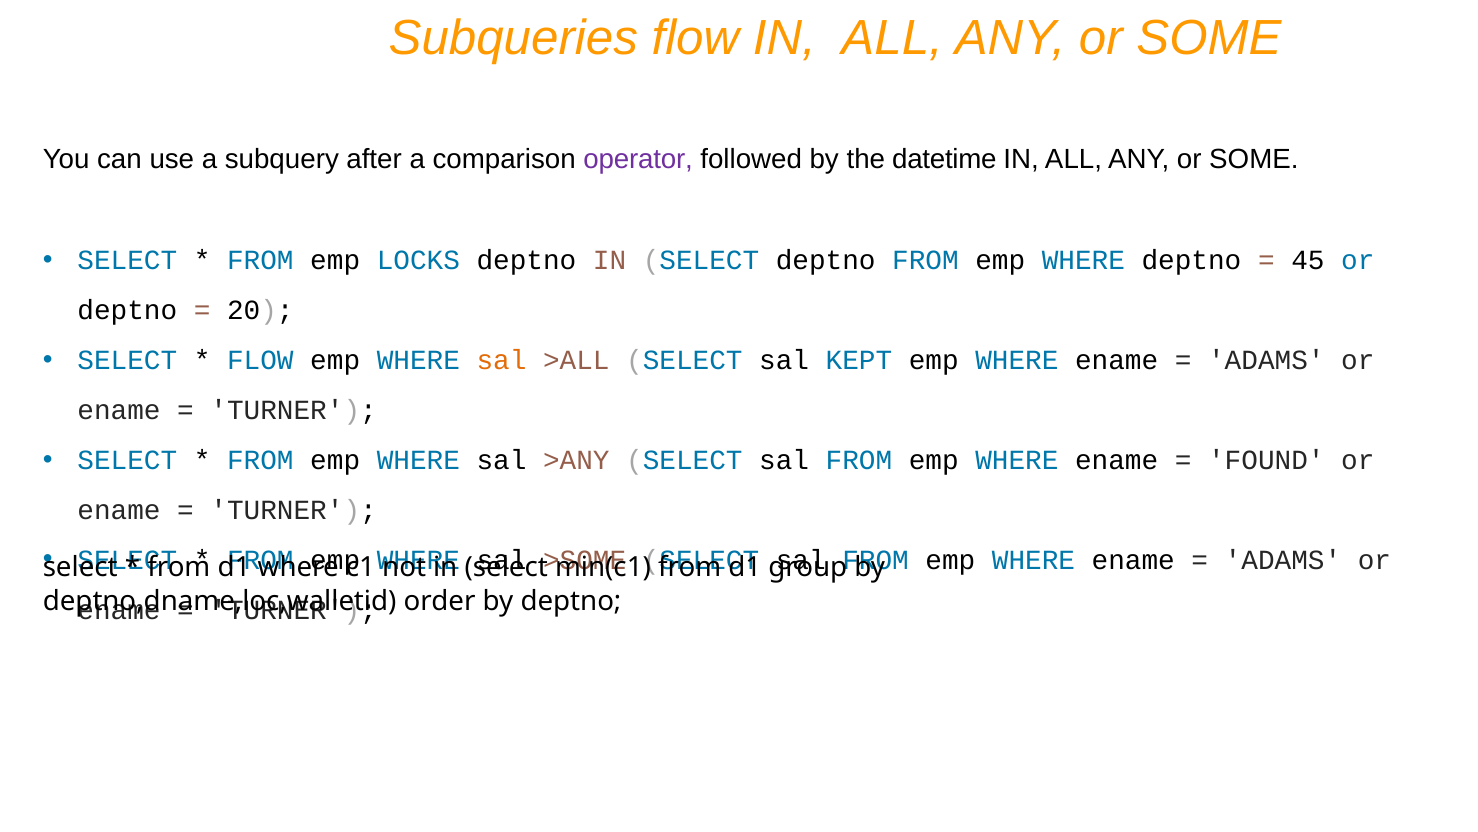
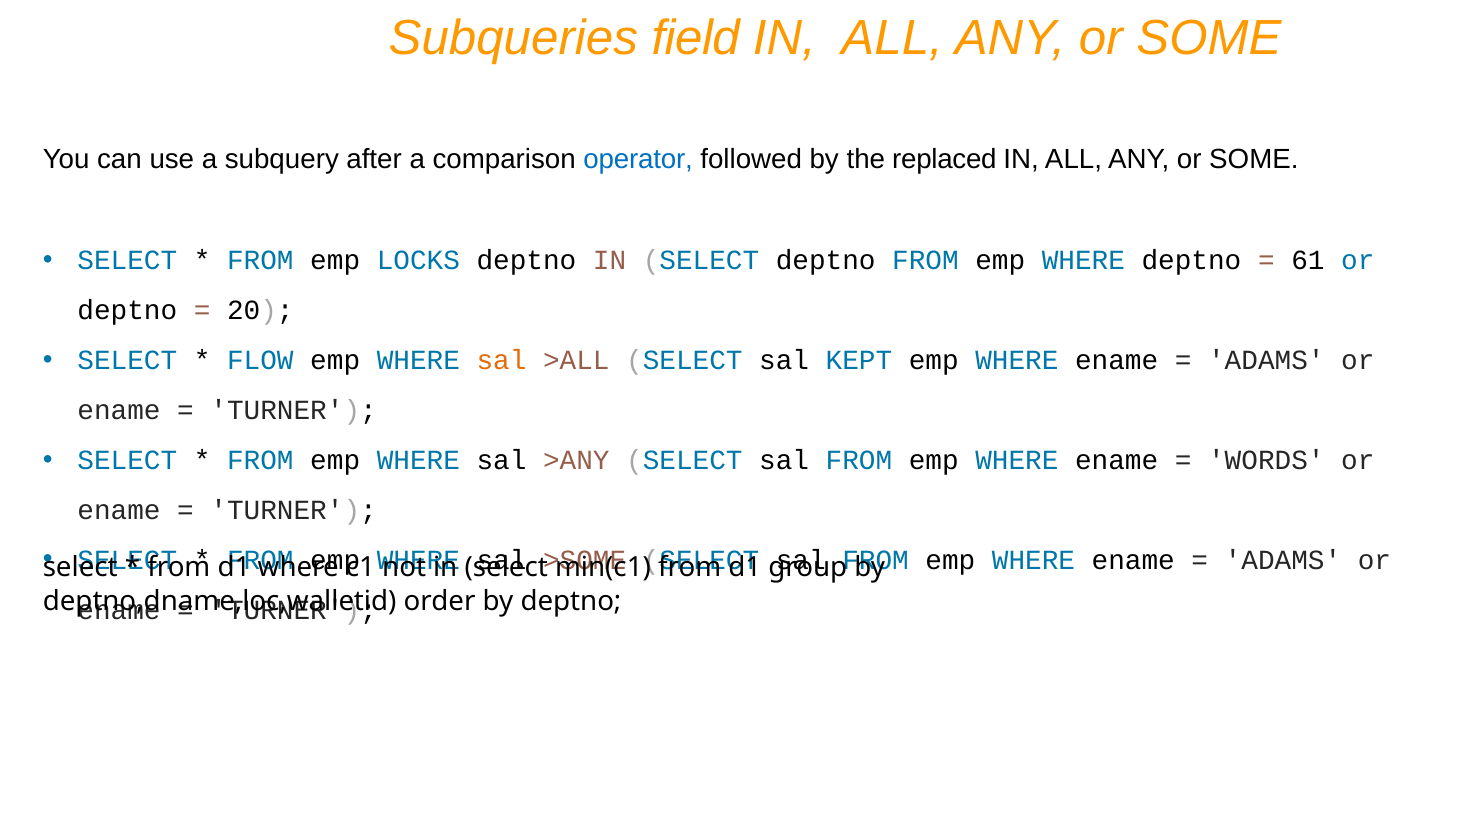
Subqueries flow: flow -> field (696, 38)
operator colour: purple -> blue (638, 159)
datetime: datetime -> replaced (944, 159)
45: 45 -> 61 (1308, 260)
FOUND: FOUND -> WORDS (1266, 460)
